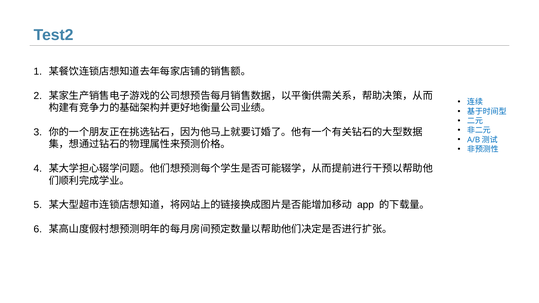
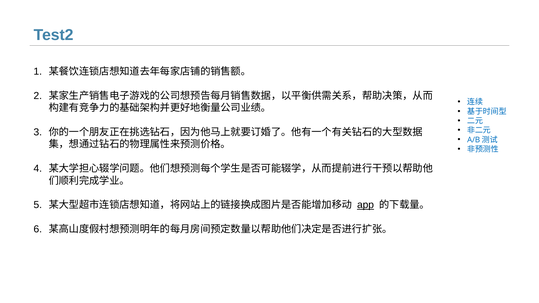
app underline: none -> present (366, 205)
